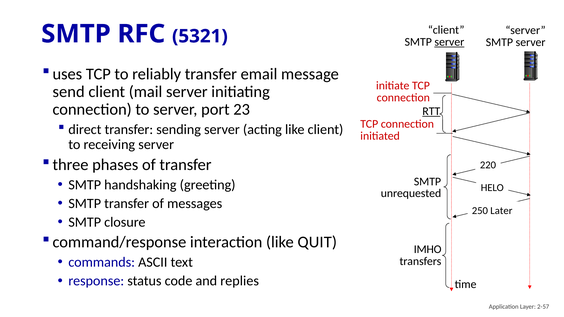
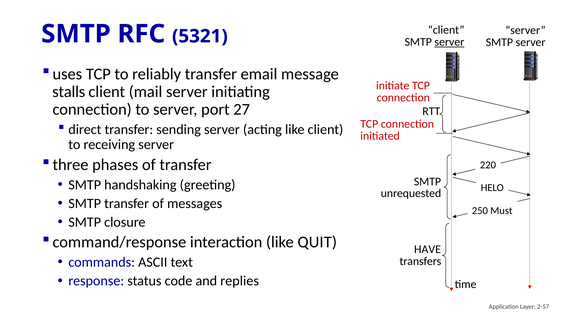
send: send -> stalls (69, 92)
23: 23 -> 27 (242, 110)
RTT underline: present -> none (431, 111)
Later: Later -> Must (501, 211)
IMHO: IMHO -> HAVE (428, 249)
